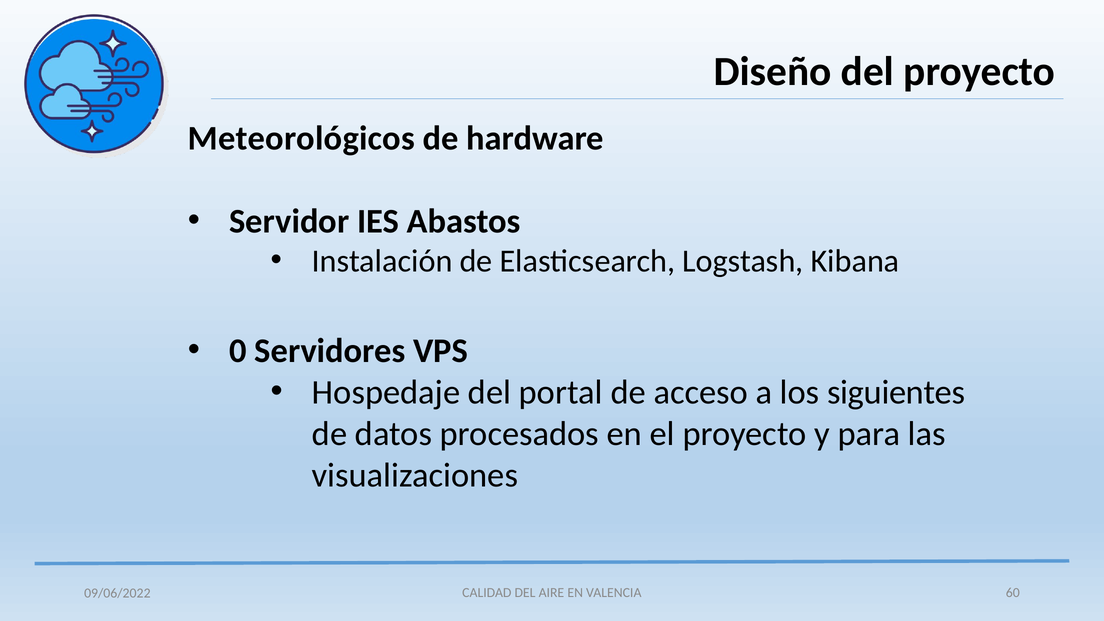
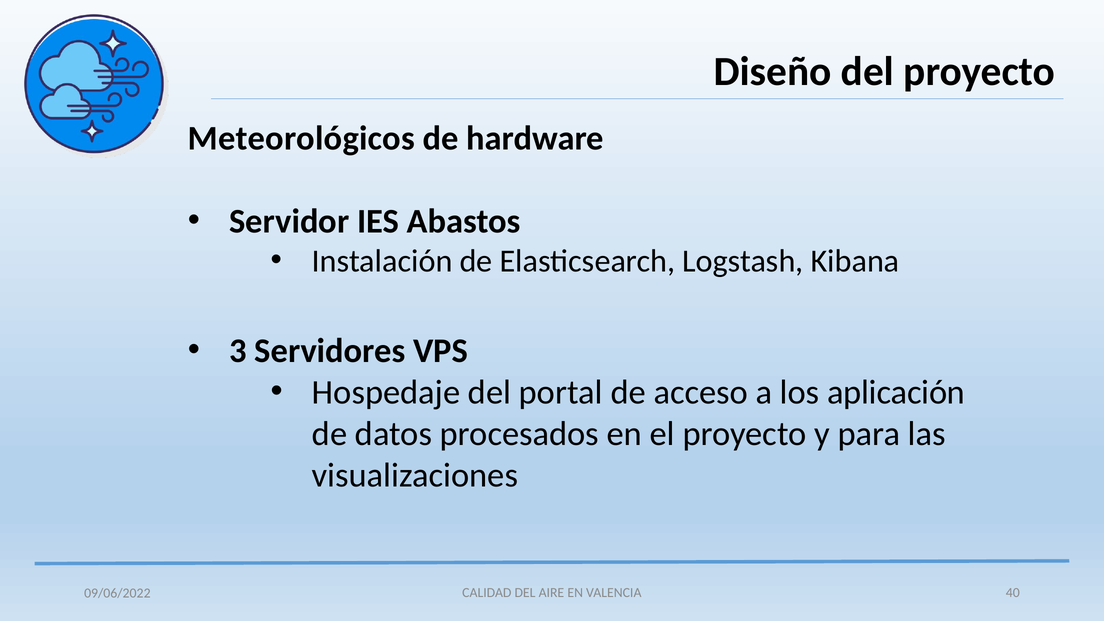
0: 0 -> 3 (238, 351)
siguientes: siguientes -> aplicación (896, 392)
60: 60 -> 40 (1013, 593)
